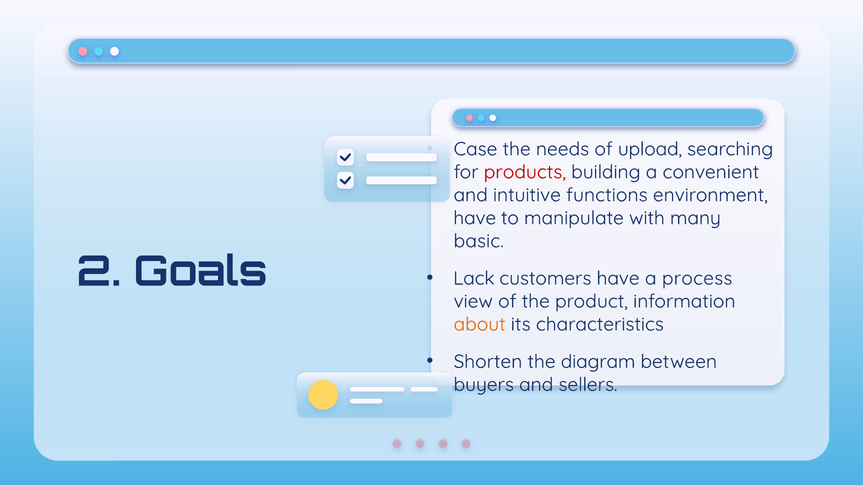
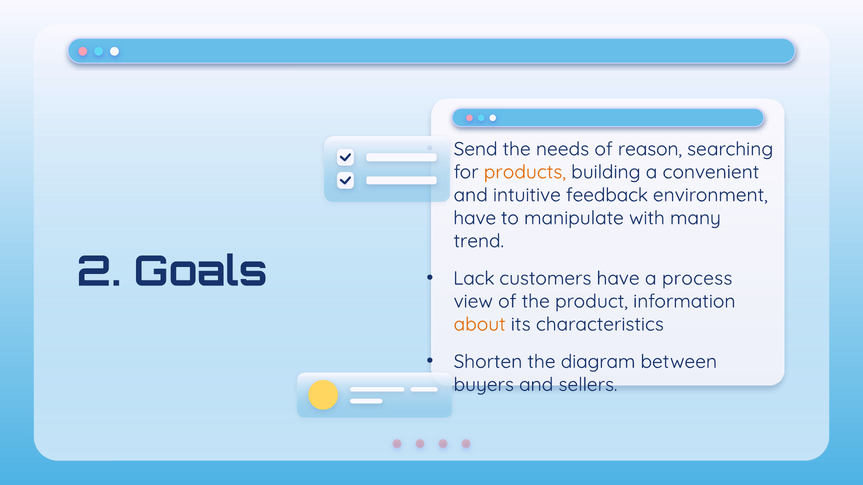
Case: Case -> Send (476, 149)
upload: upload -> reason (650, 149)
products colour: red -> orange (525, 172)
functions: functions -> feedback (607, 195)
basic: basic -> trend (479, 241)
